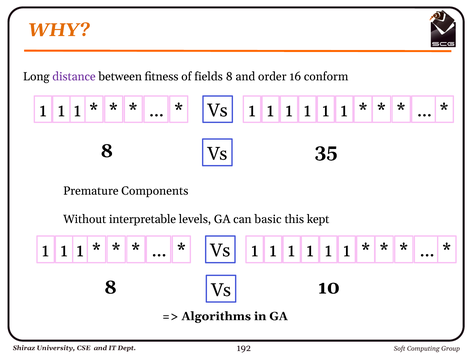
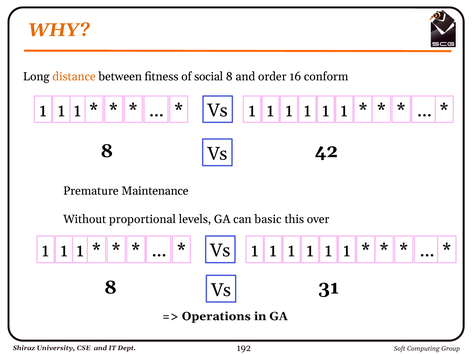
distance colour: purple -> orange (74, 77)
fields: fields -> social (209, 77)
35: 35 -> 42 (326, 151)
Components: Components -> Maintenance (155, 191)
interpretable: interpretable -> proportional (142, 219)
kept: kept -> over (318, 219)
10: 10 -> 31 (329, 287)
Algorithms: Algorithms -> Operations (216, 316)
